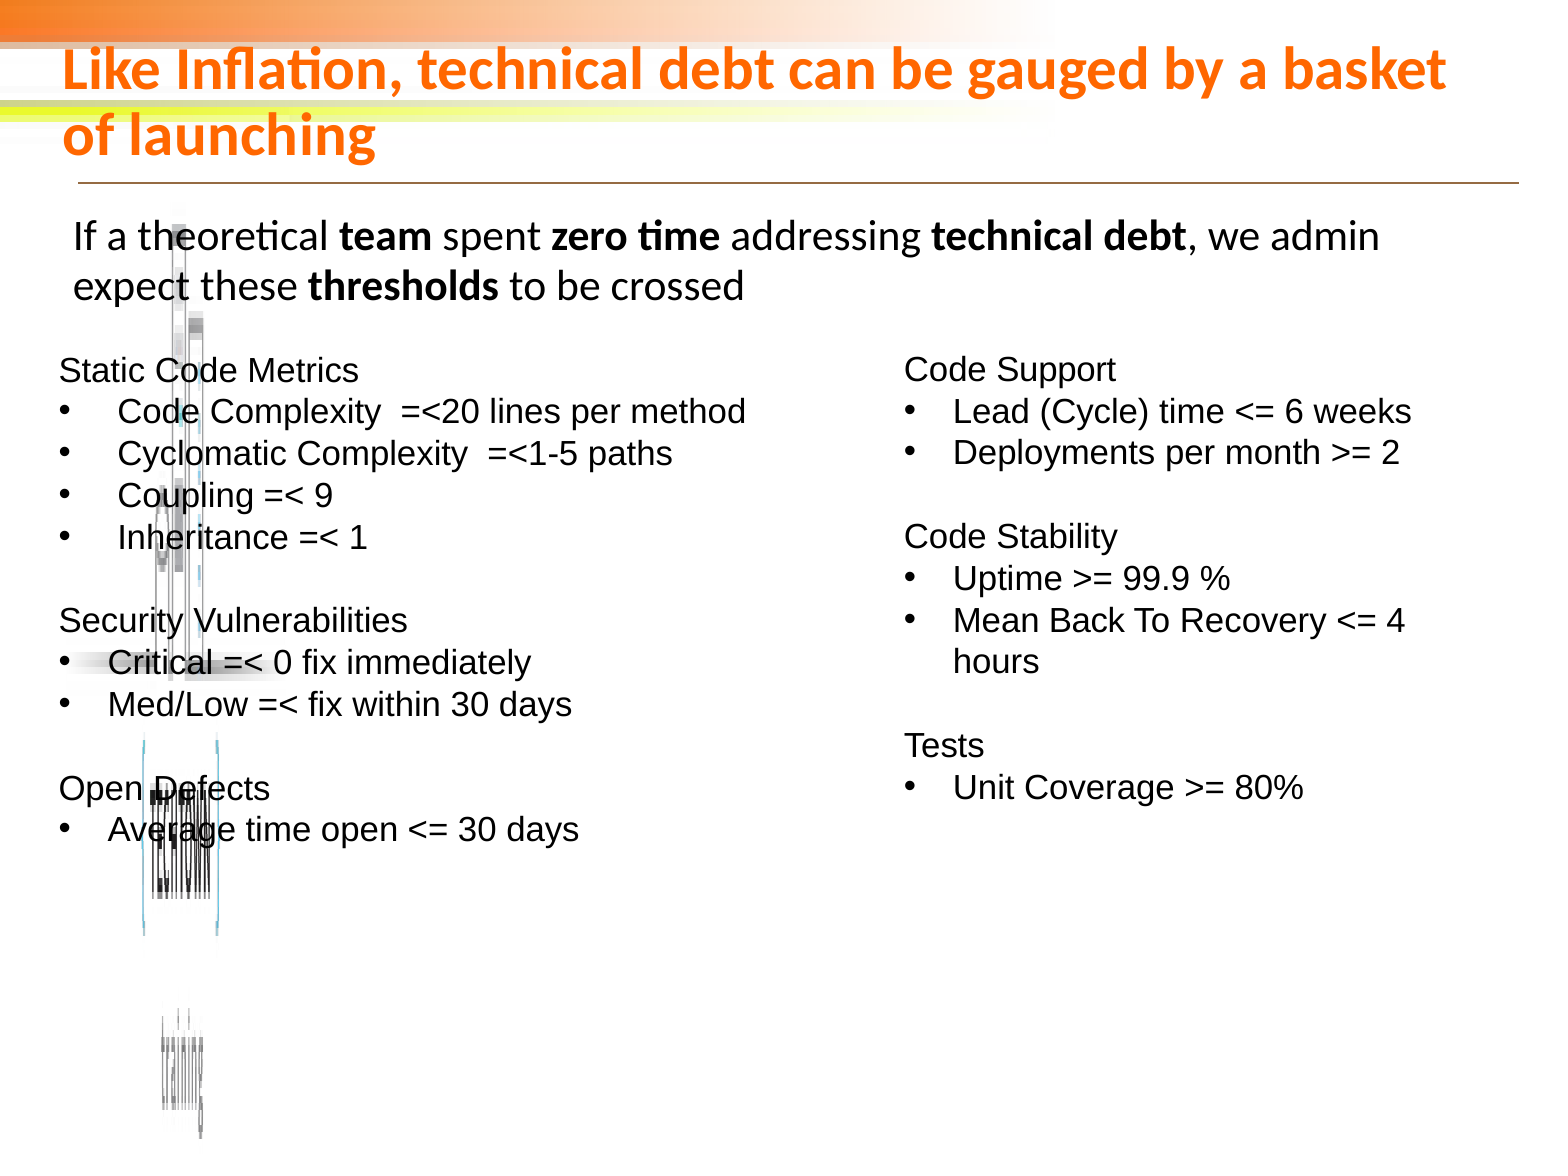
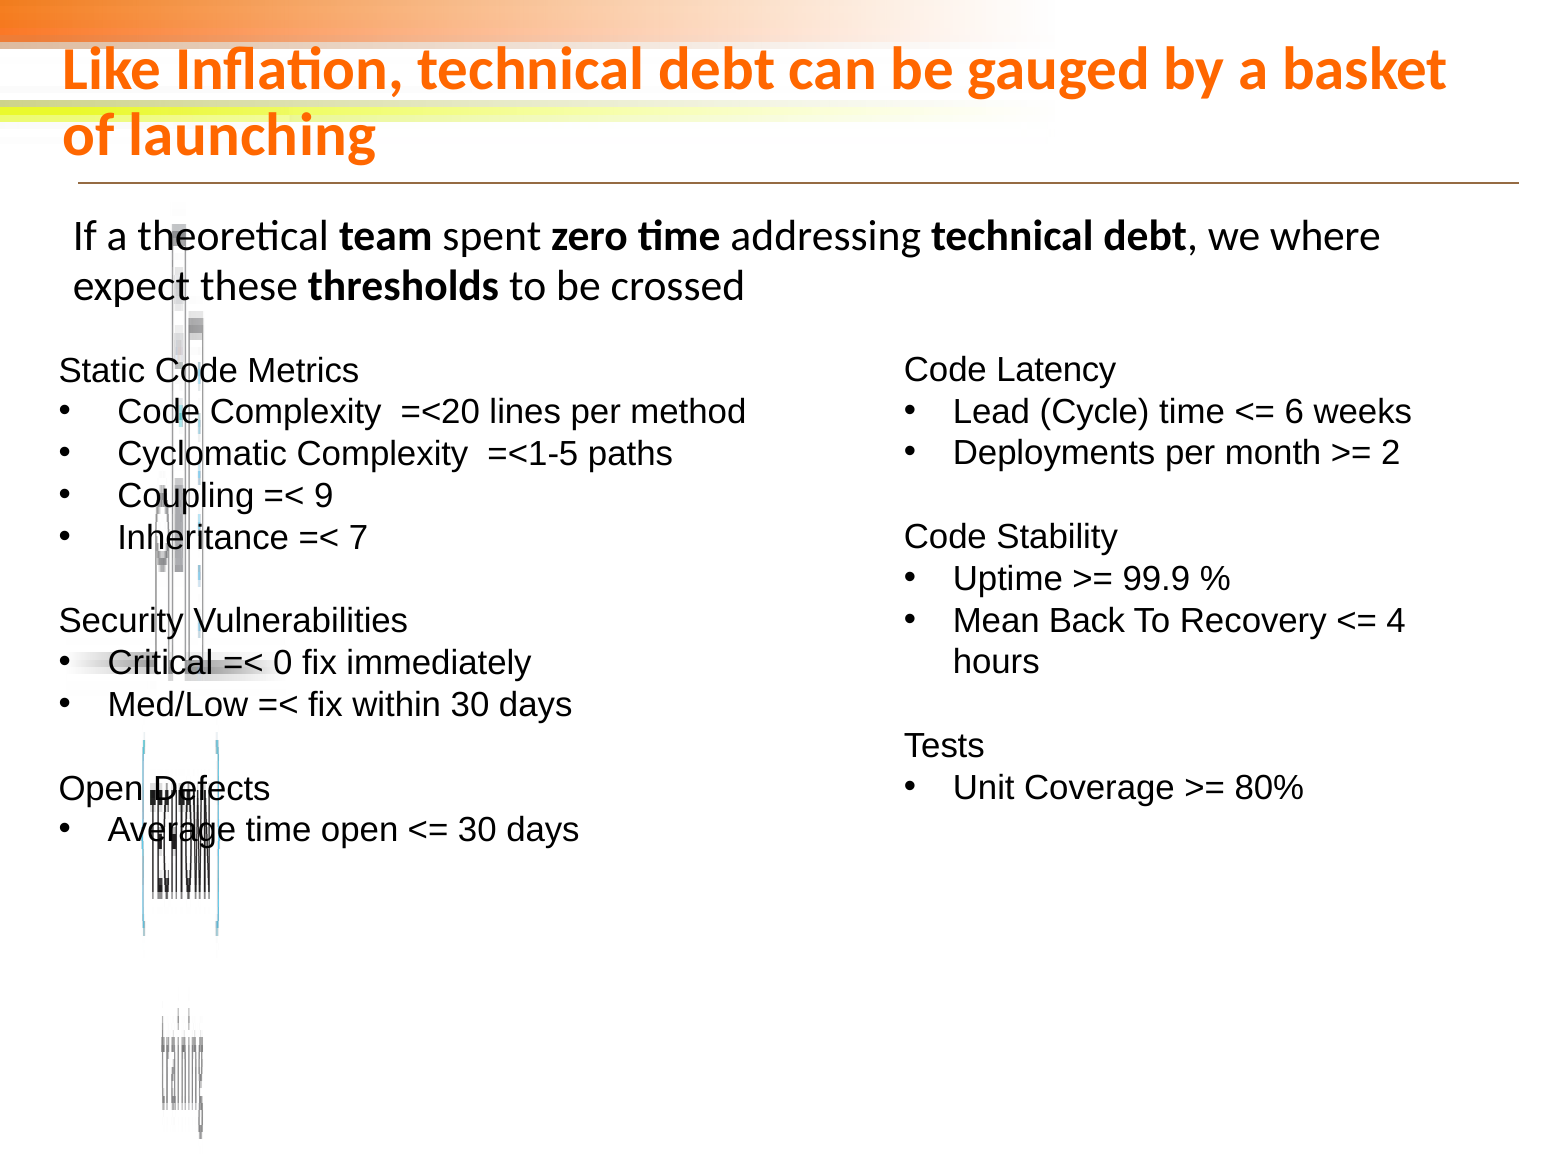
admin: admin -> where (1325, 236)
Support: Support -> Latency (1056, 370)
1: 1 -> 7 (358, 538)
